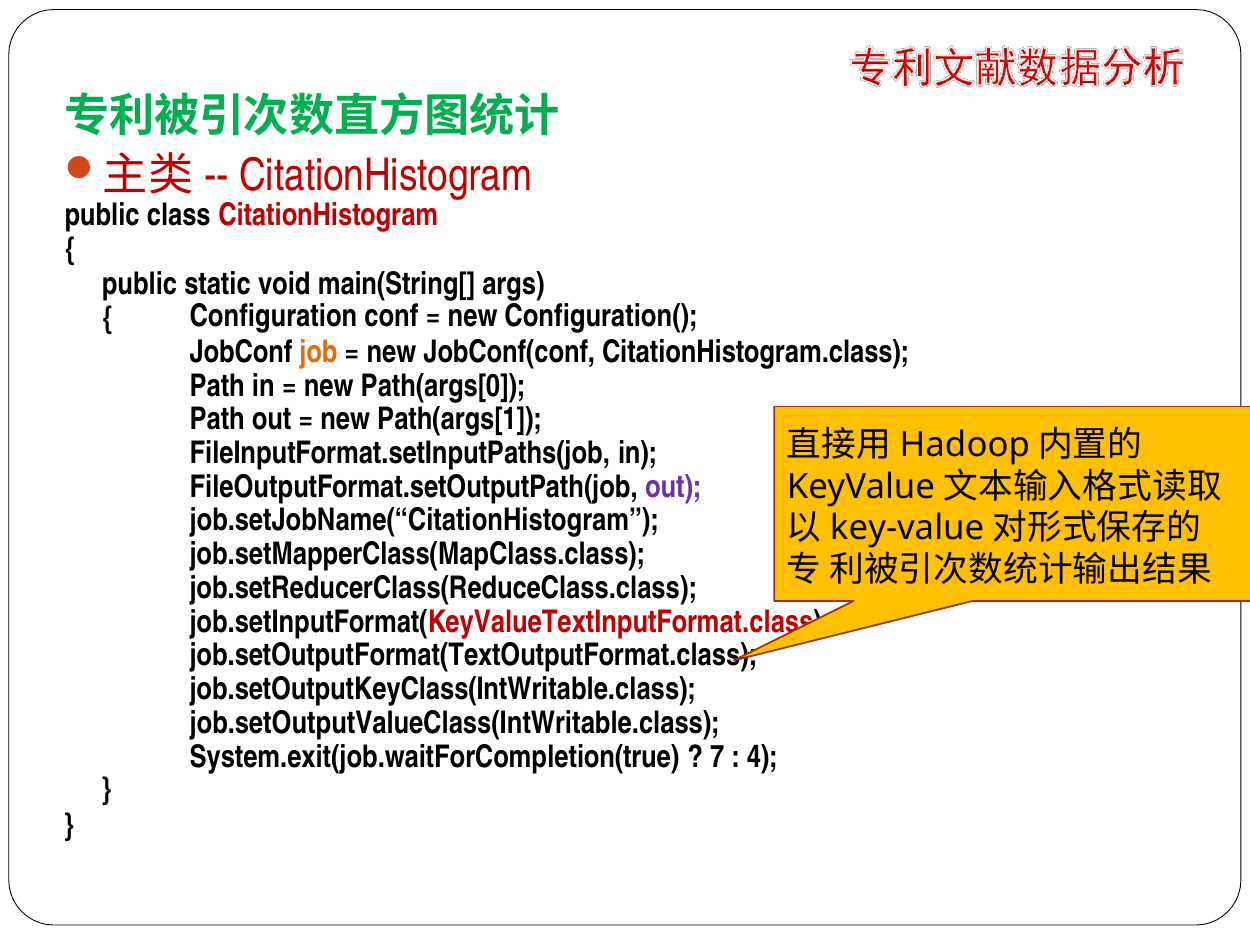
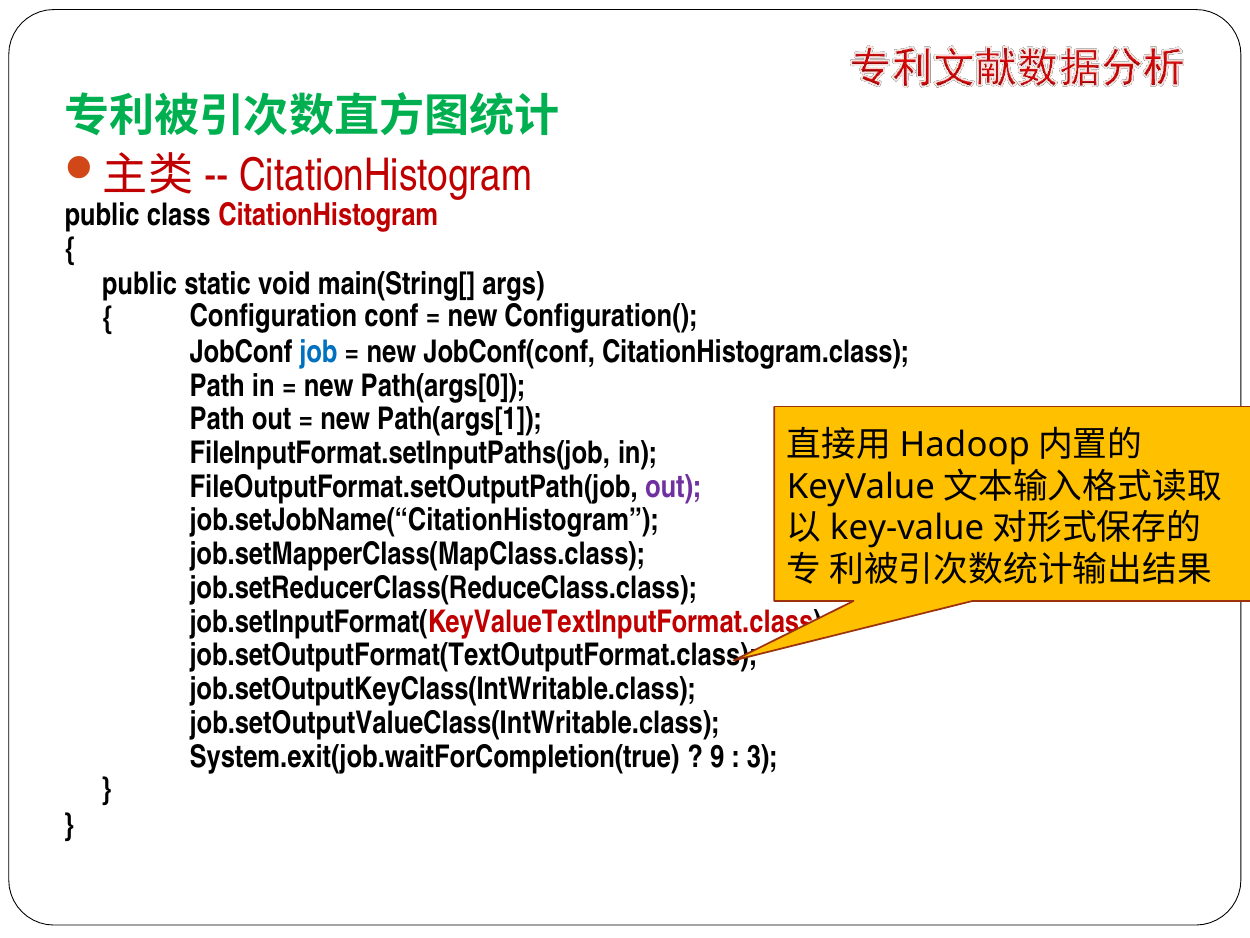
job colour: orange -> blue (318, 352)
7: 7 -> 9 (717, 757)
4: 4 -> 3 (762, 757)
